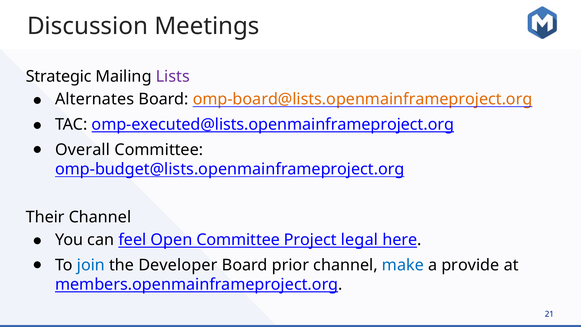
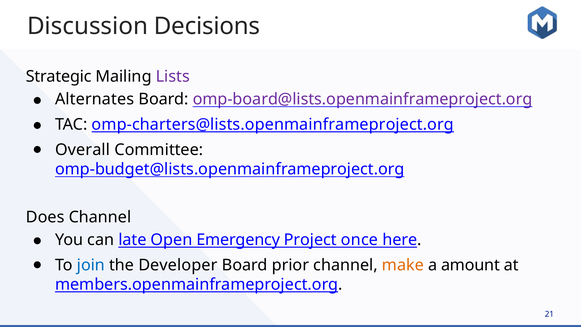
Meetings: Meetings -> Decisions (207, 26)
omp-board@lists.openmainframeproject.org colour: orange -> purple (363, 99)
omp-executed@lists.openmainframeproject.org: omp-executed@lists.openmainframeproject.org -> omp-charters@lists.openmainframeproject.org (273, 124)
Their: Their -> Does (45, 217)
feel: feel -> late (132, 240)
Open Committee: Committee -> Emergency (238, 240)
legal: legal -> once (360, 240)
make colour: blue -> orange (403, 265)
provide: provide -> amount (470, 265)
